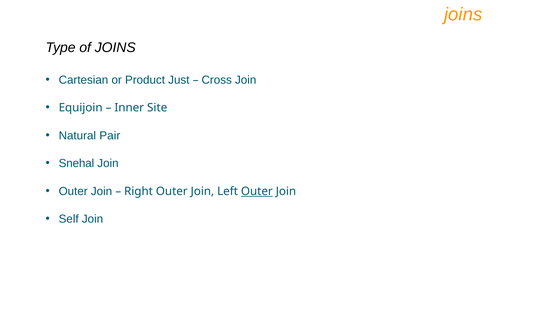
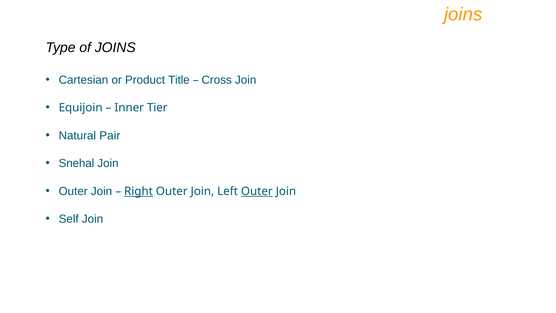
Just: Just -> Title (179, 80)
Site: Site -> Tier (157, 108)
Right underline: none -> present (139, 191)
